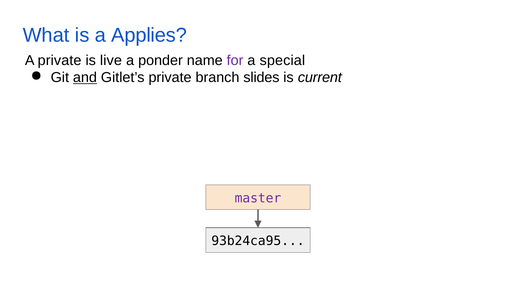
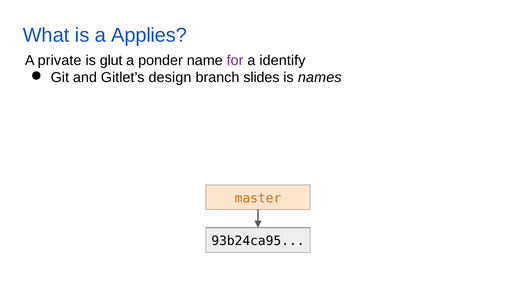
live: live -> glut (111, 60)
special: special -> identify (282, 60)
and underline: present -> none (85, 78)
Gitlet’s private: private -> design (170, 78)
current: current -> names (320, 78)
master colour: purple -> orange (258, 198)
